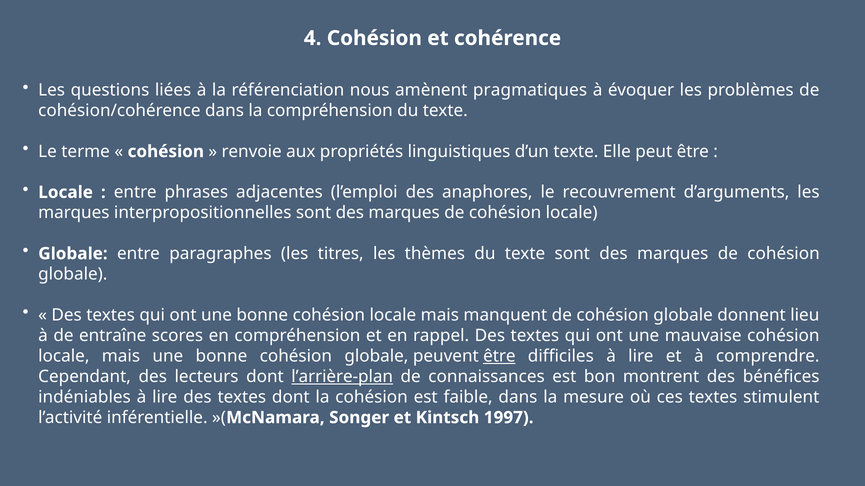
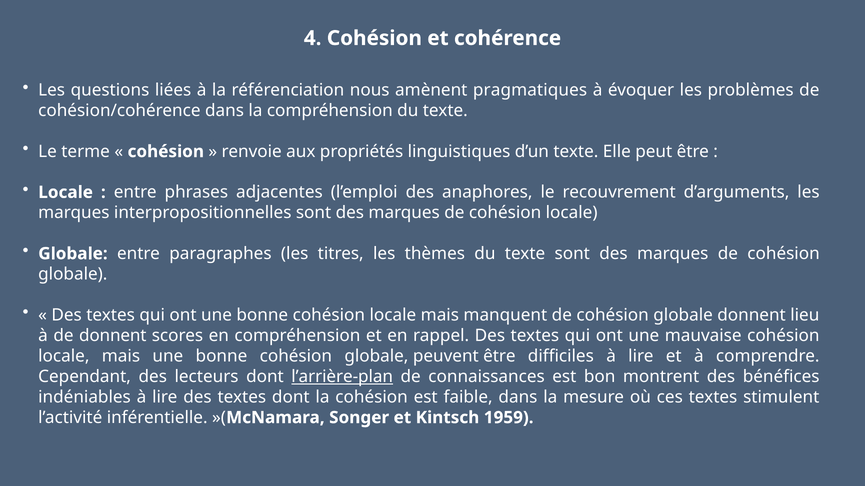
de entraîne: entraîne -> donnent (113, 336)
être underline: present -> none (499, 356)
1997: 1997 -> 1959 (509, 418)
